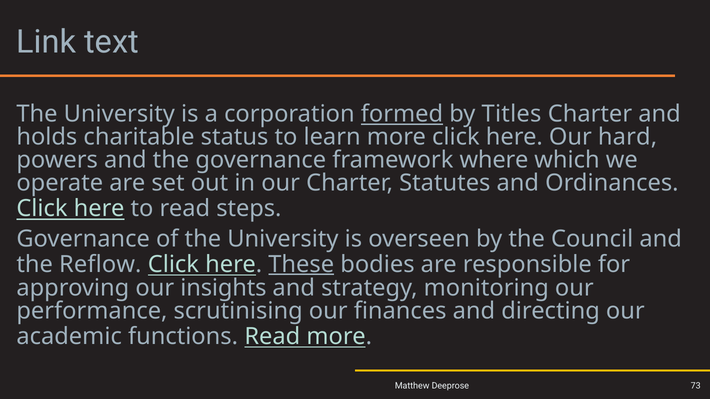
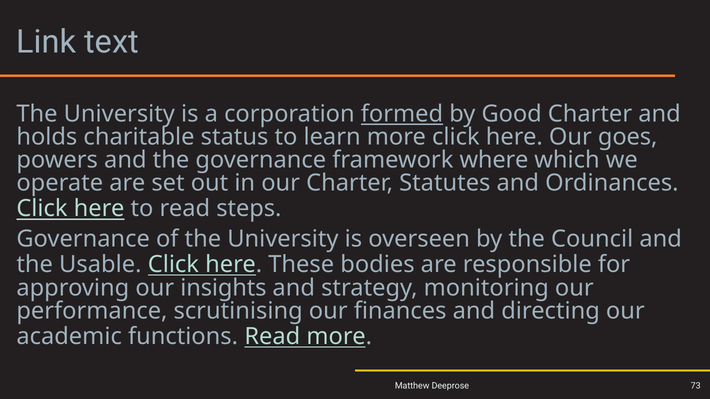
Titles: Titles -> Good (512, 114)
hard: hard -> goes (628, 137)
Reflow: Reflow -> Usable (100, 265)
These underline: present -> none (301, 265)
